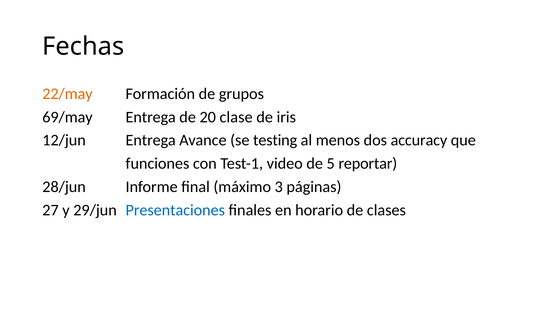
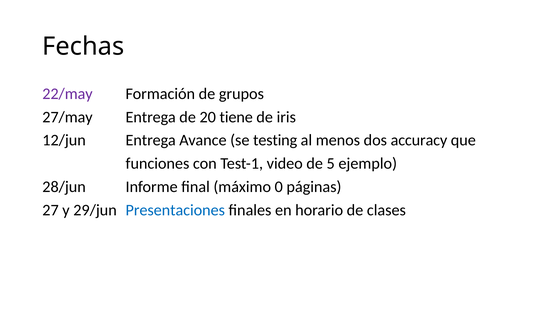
22/may colour: orange -> purple (67, 94)
69/may: 69/may -> 27/may (67, 117)
clase: clase -> tiene (236, 117)
reportar: reportar -> ejemplo (368, 164)
3: 3 -> 0 (279, 187)
